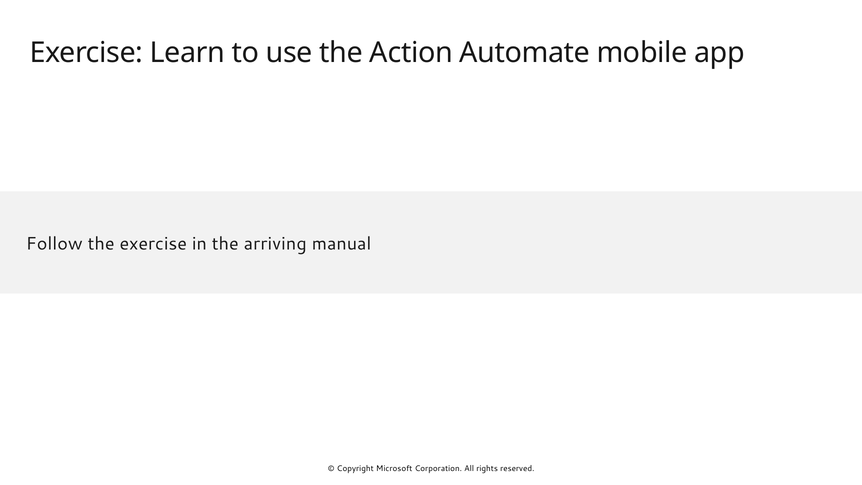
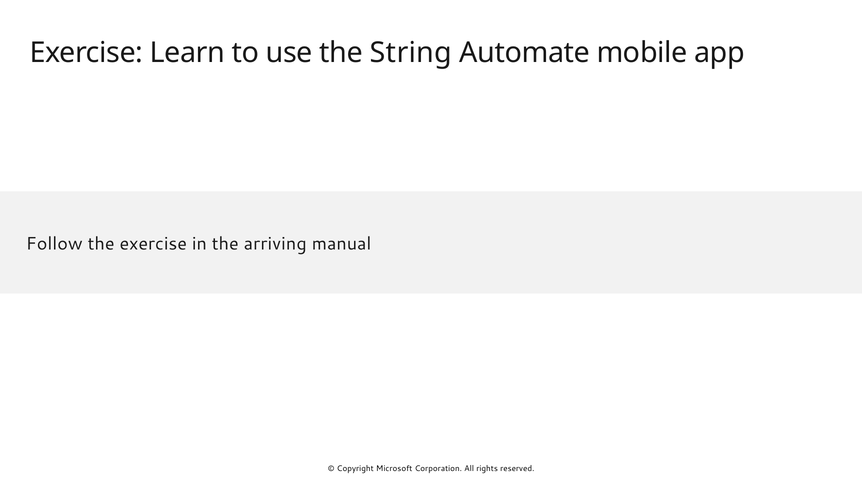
Action: Action -> String (411, 53)
